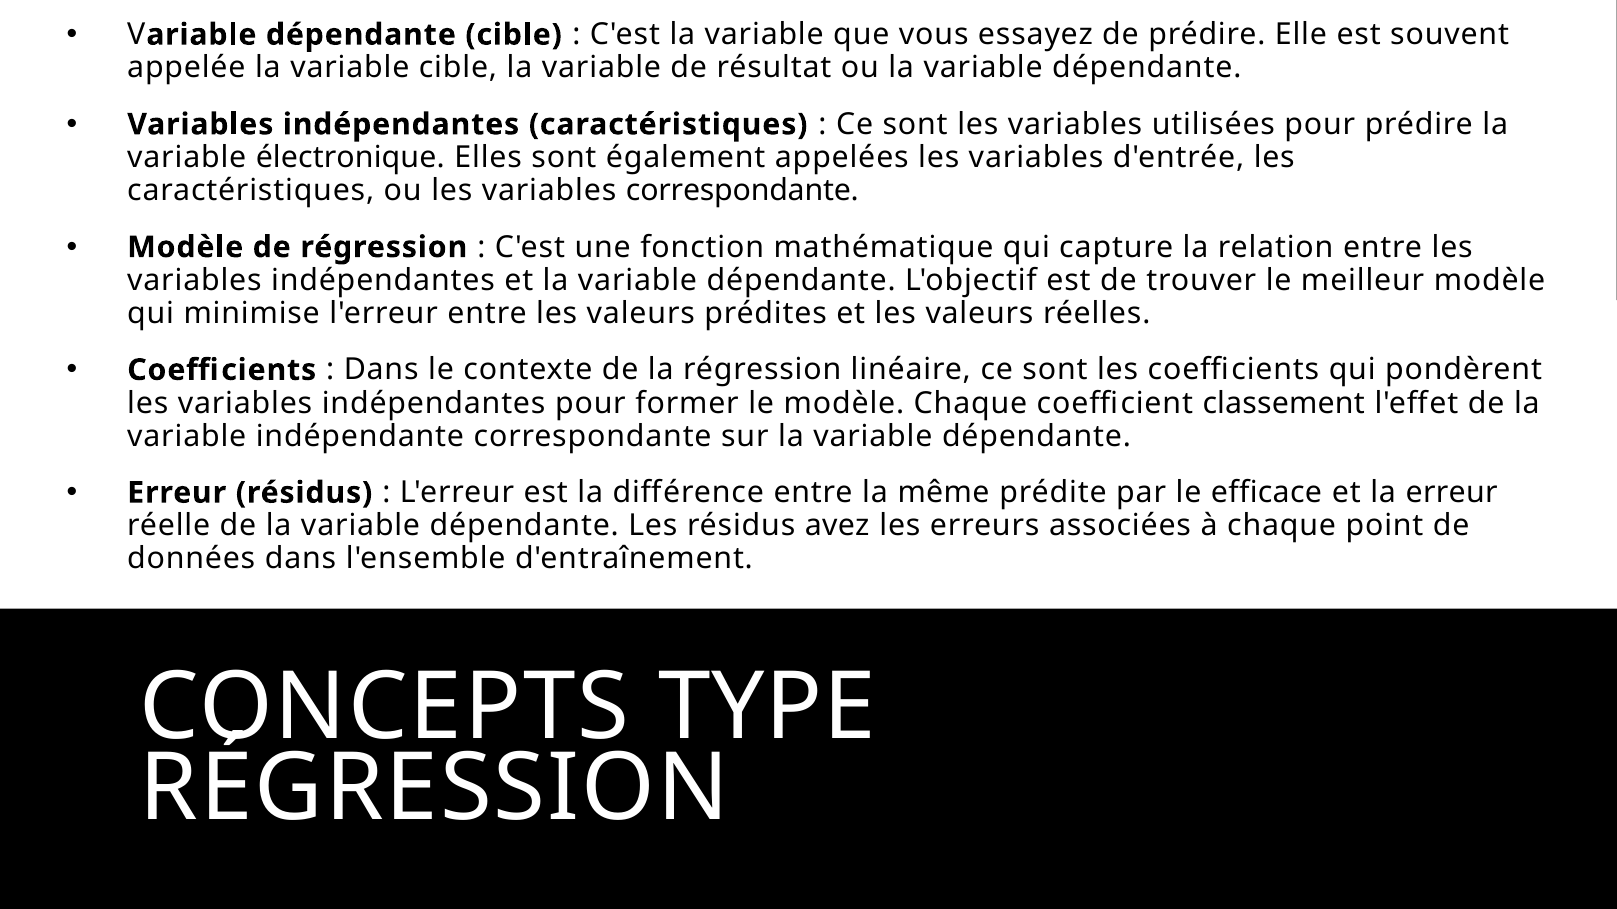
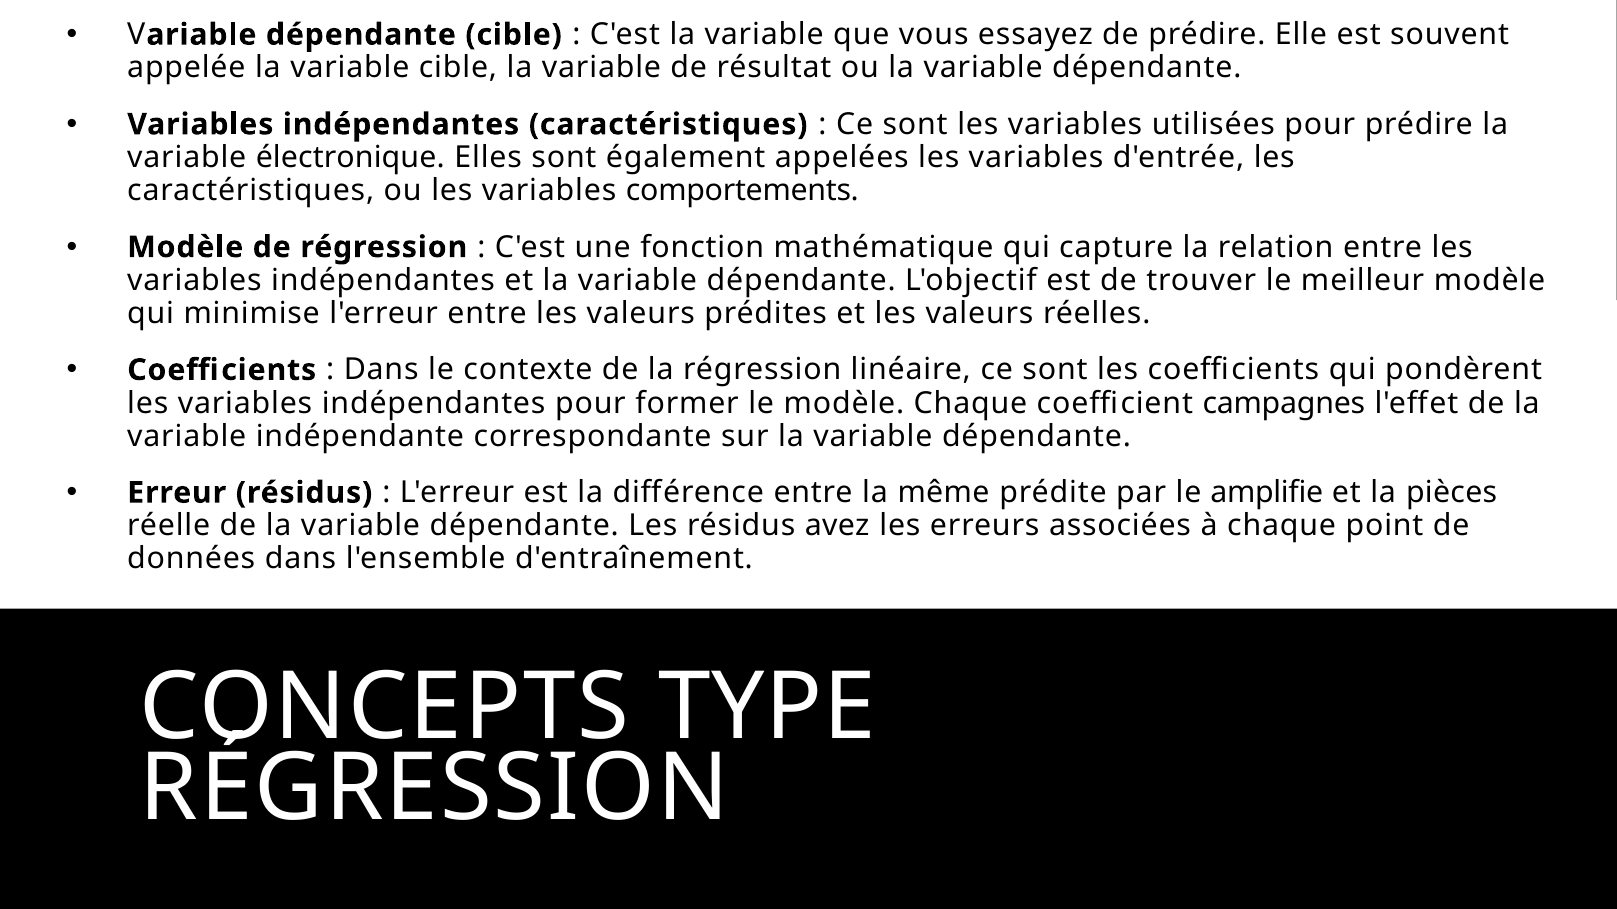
variables correspondante: correspondante -> comportements (742, 191)
classement: classement -> campagnes (1284, 403)
efficace: efficace -> amplifie (1267, 493)
la erreur: erreur -> pièces (1452, 493)
